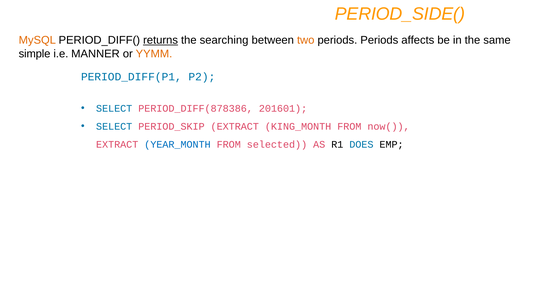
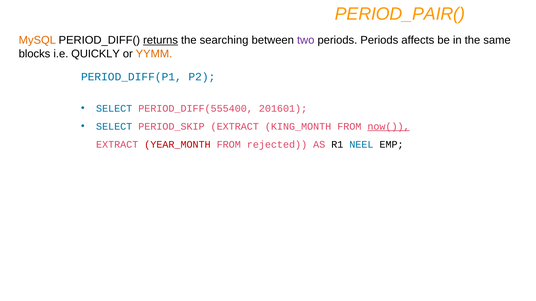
PERIOD_SIDE(: PERIOD_SIDE( -> PERIOD_PAIR( (400, 14)
two colour: orange -> purple (306, 40)
simple: simple -> blocks (35, 54)
MANNER: MANNER -> QUICKLY (96, 54)
PERIOD_DIFF(878386: PERIOD_DIFF(878386 -> PERIOD_DIFF(555400 (196, 109)
now( underline: none -> present (389, 127)
YEAR_MONTH colour: blue -> red (177, 145)
selected: selected -> rejected (277, 145)
DOES: DOES -> NEEL (361, 145)
